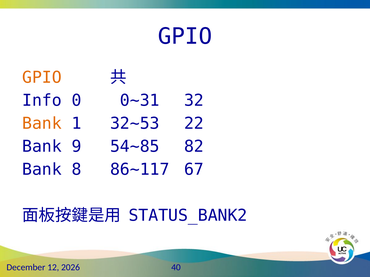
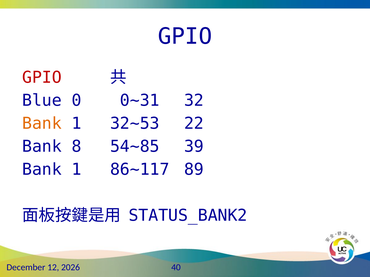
GPIO colour: orange -> red (42, 78)
Info: Info -> Blue (42, 101)
9: 9 -> 8 (77, 147)
82: 82 -> 39 (194, 147)
8: 8 -> 1 (77, 170)
67: 67 -> 89 (194, 170)
